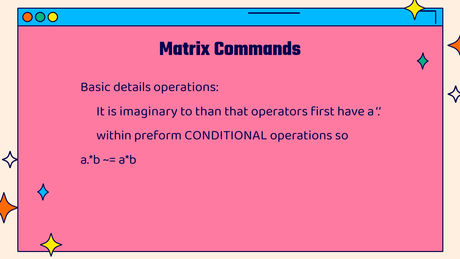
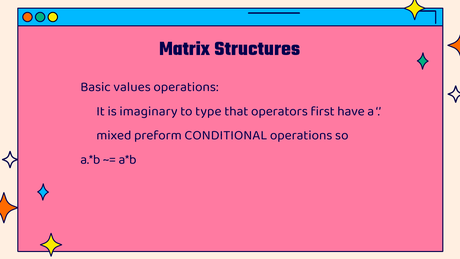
Commands: Commands -> Structures (257, 48)
details: details -> values (132, 87)
than: than -> type (208, 111)
within: within -> mixed (114, 135)
